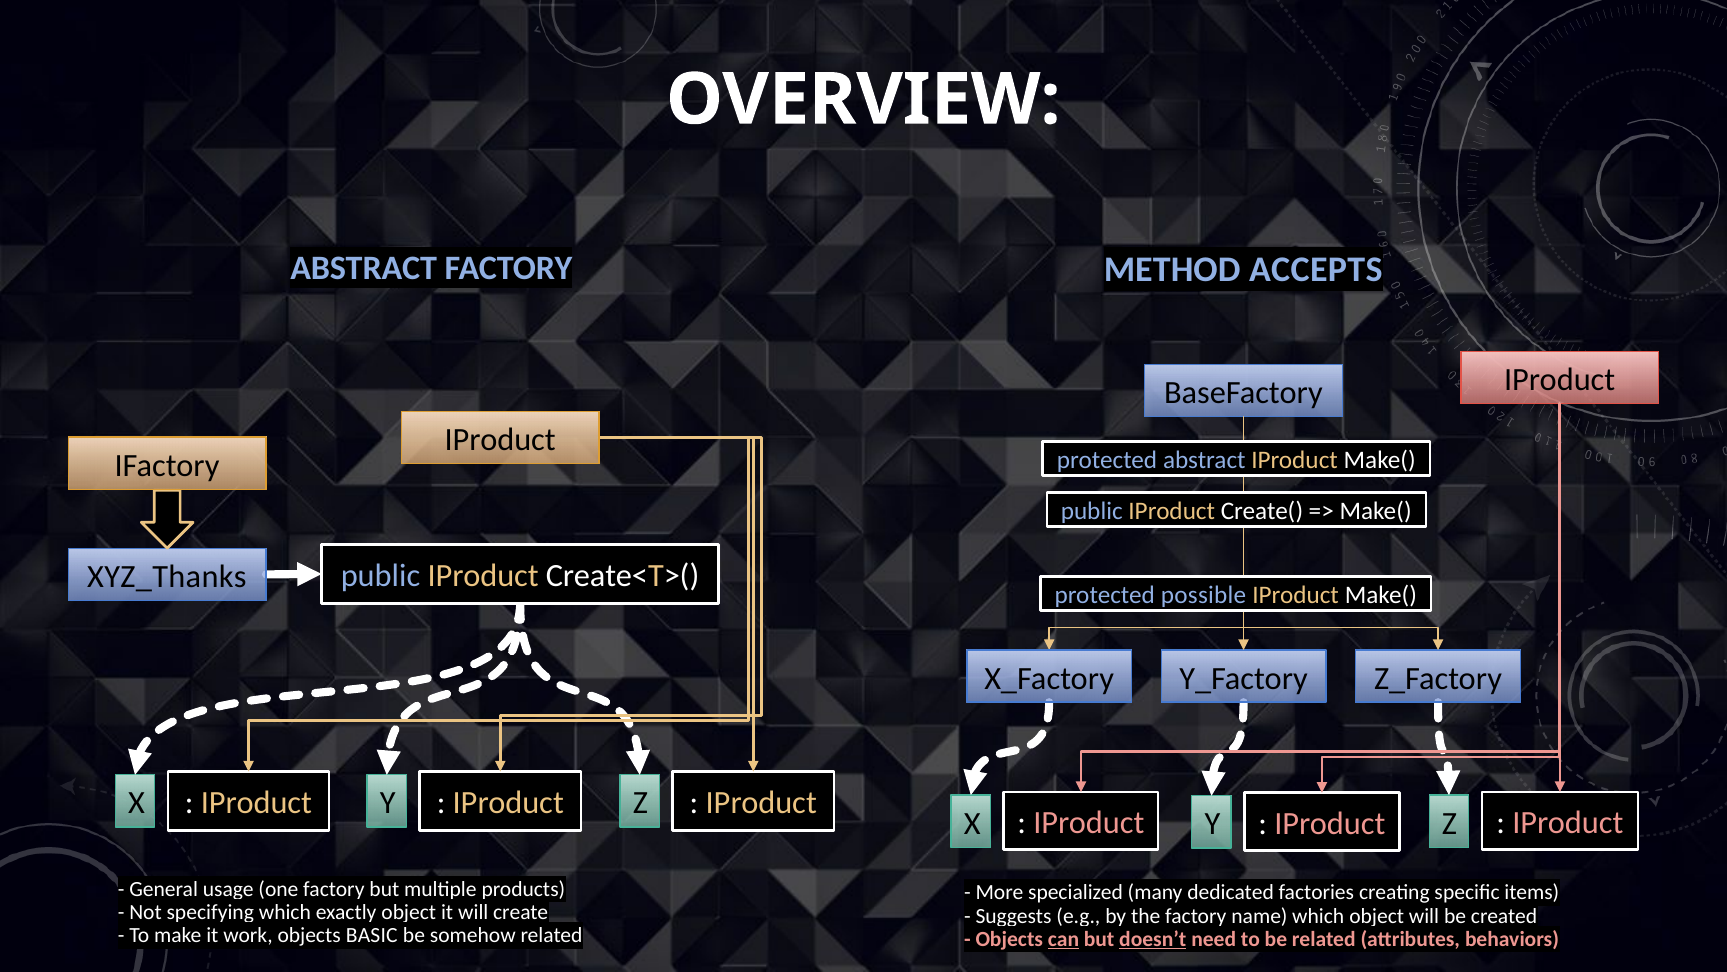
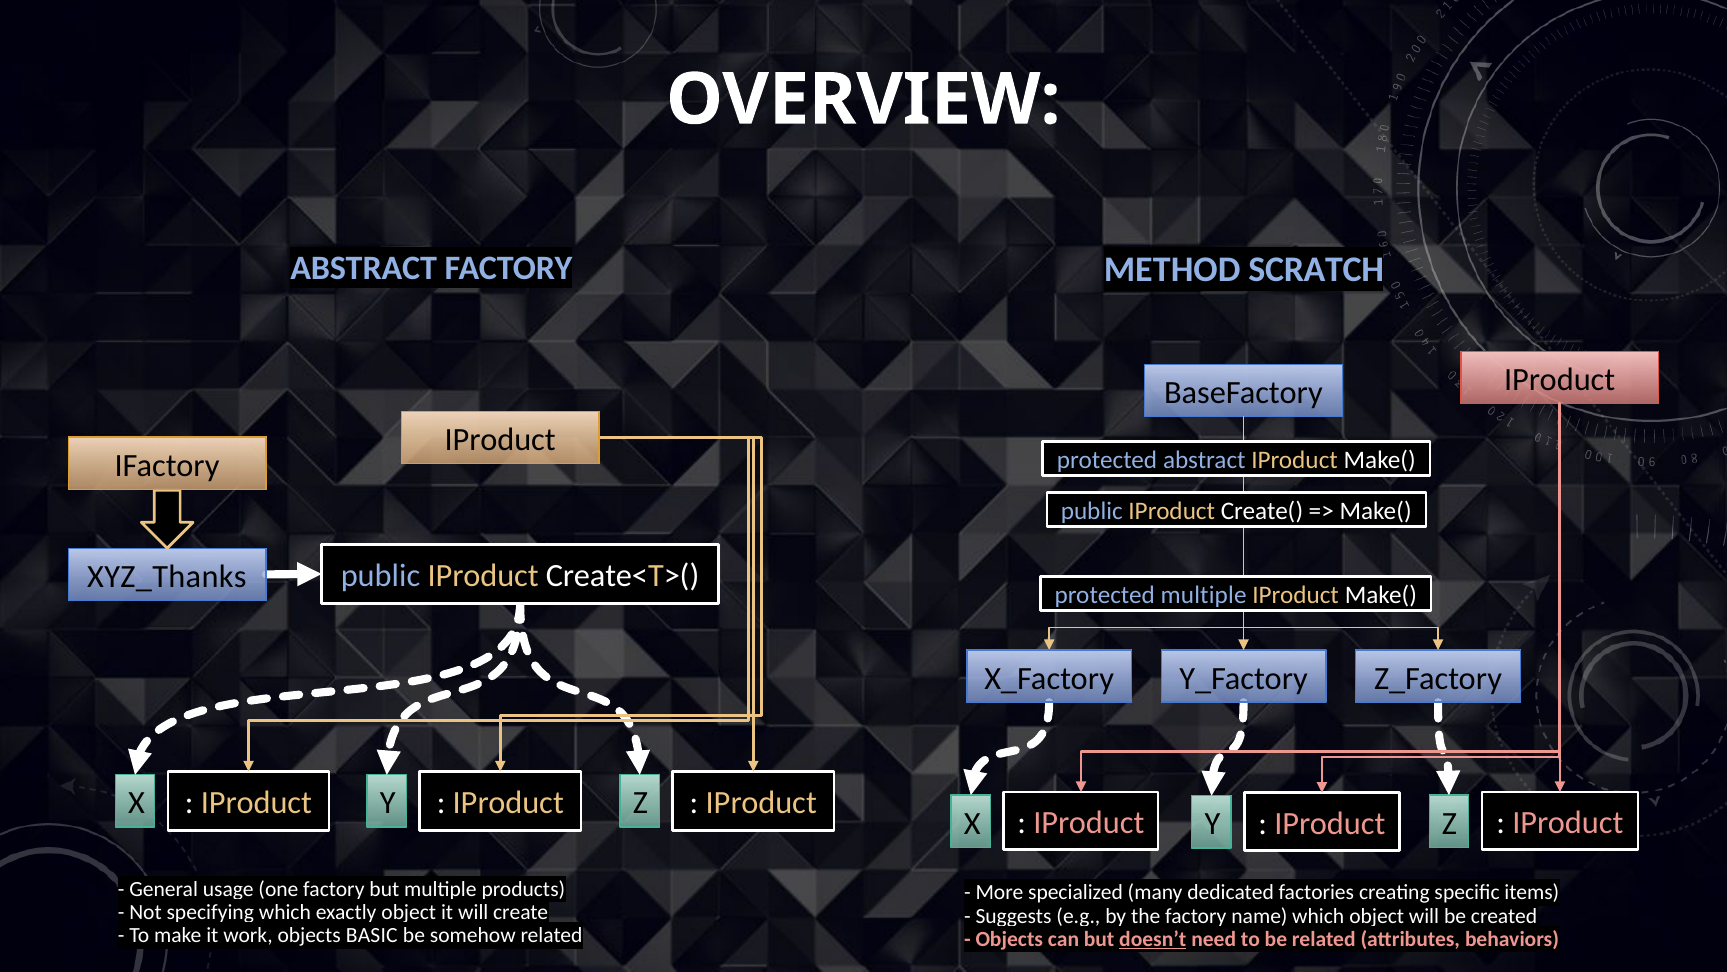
ACCEPTS: ACCEPTS -> SCRATCH (1316, 269)
protected possible: possible -> multiple (1204, 595)
can underline: present -> none (1063, 939)
